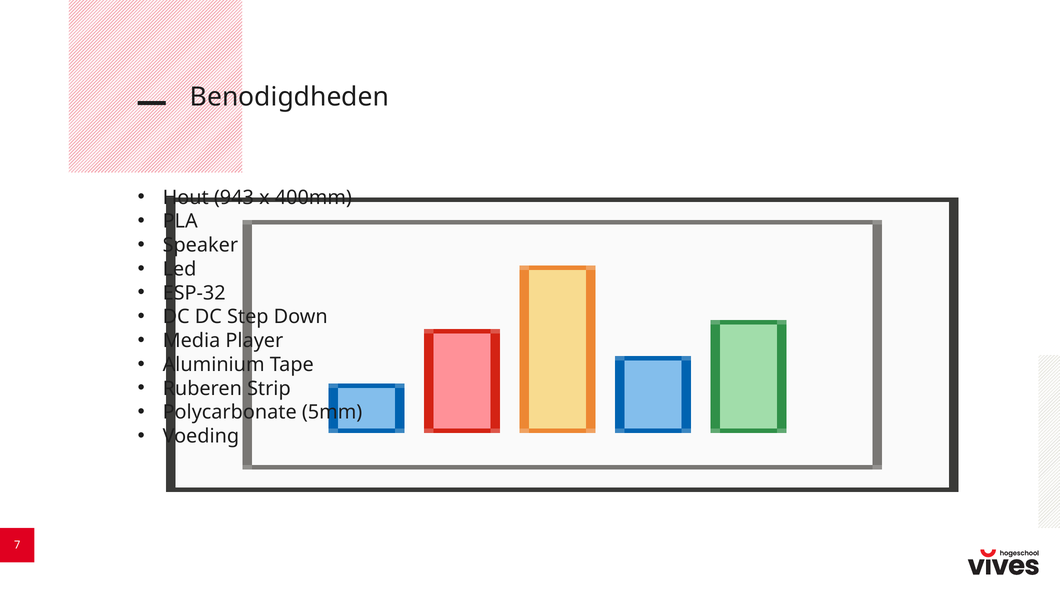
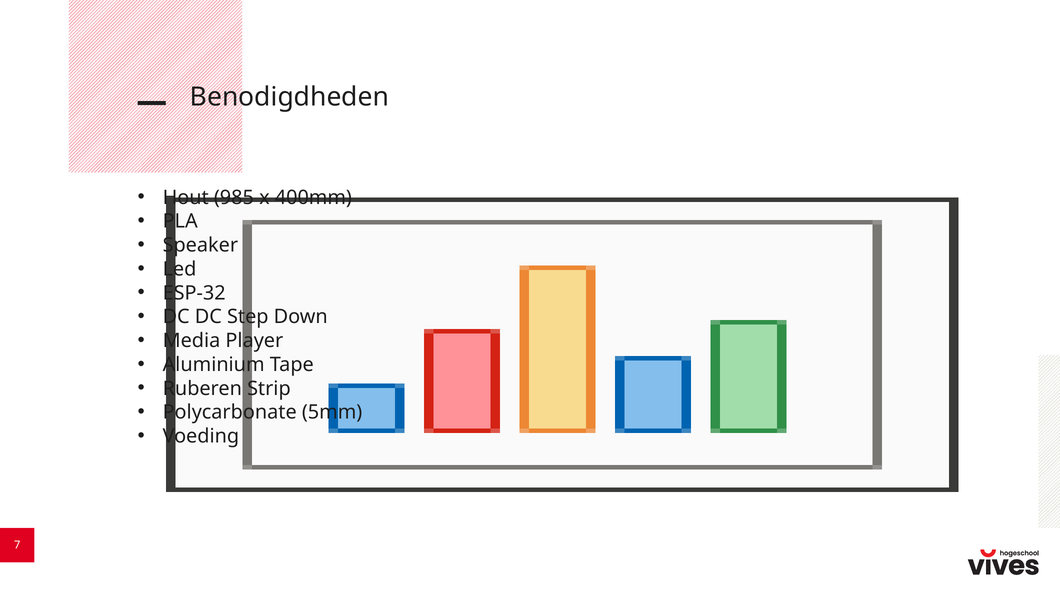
943: 943 -> 985 (234, 197)
